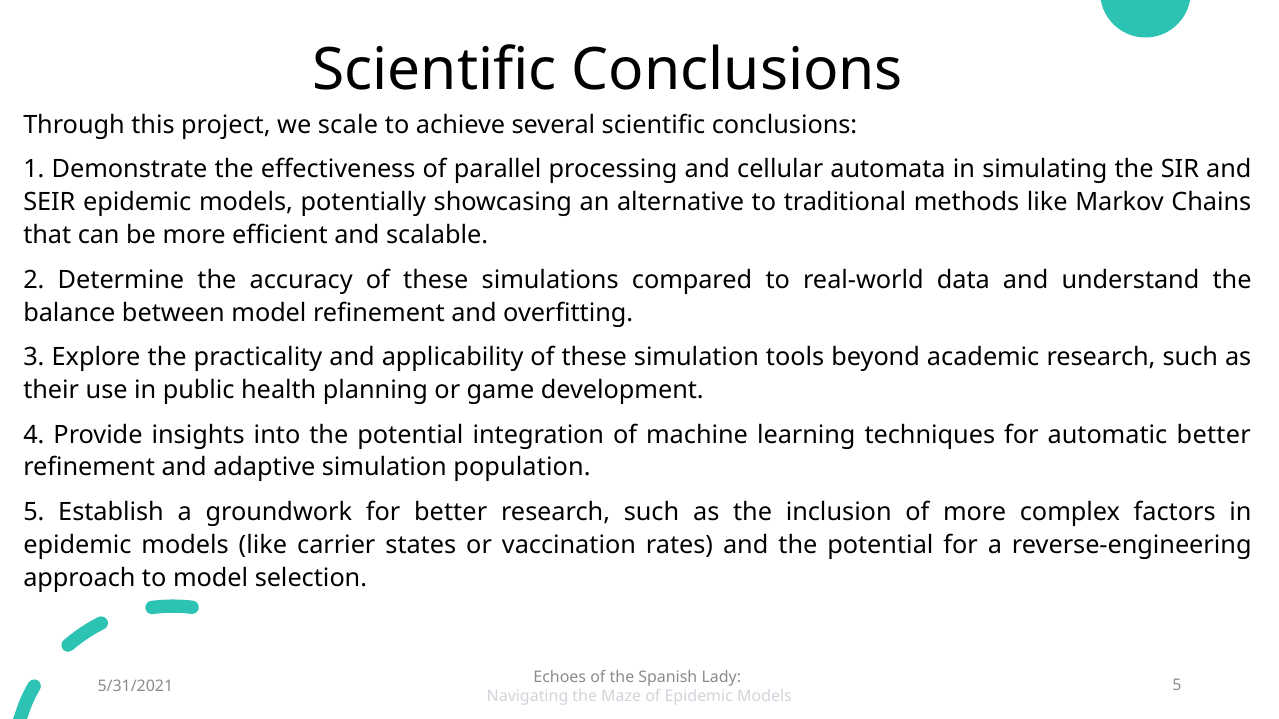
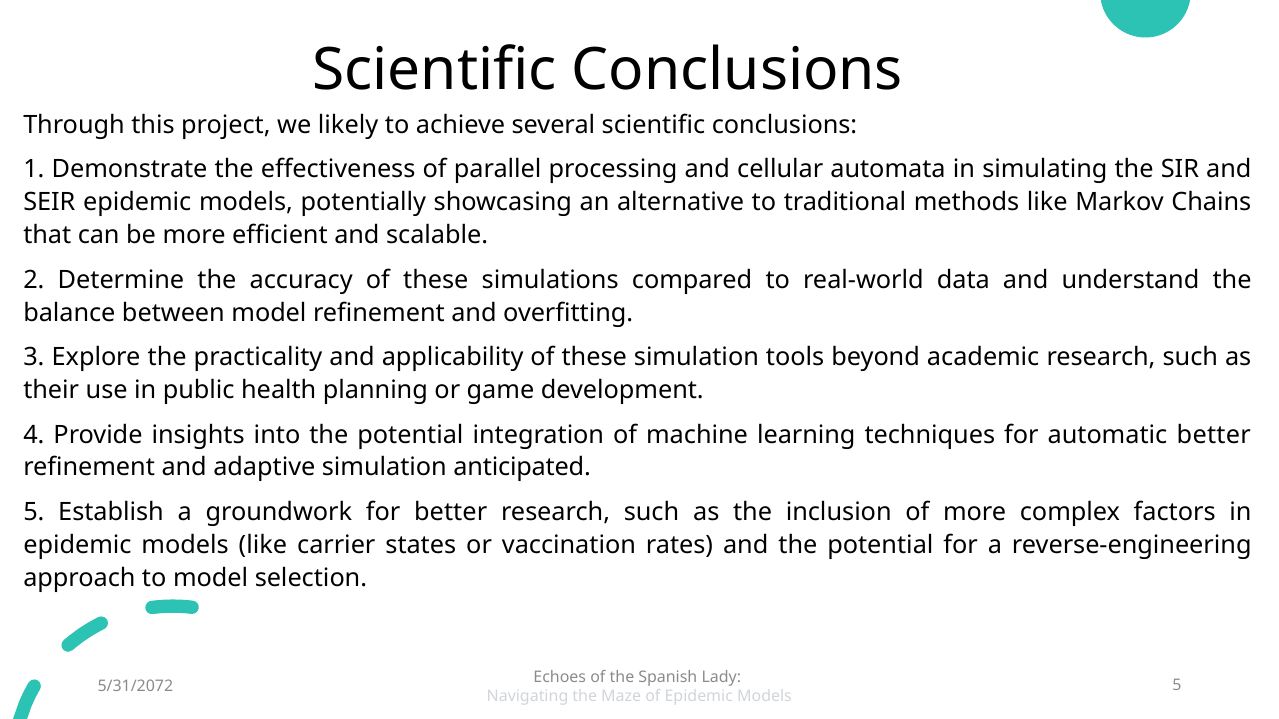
scale: scale -> likely (348, 125)
population: population -> anticipated (522, 468)
5/31/2021: 5/31/2021 -> 5/31/2072 (135, 687)
